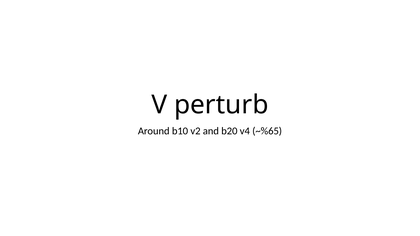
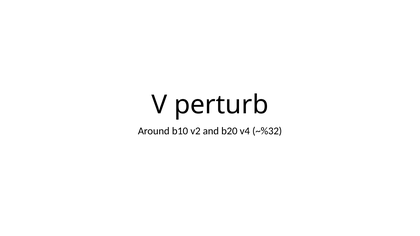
~%65: ~%65 -> ~%32 (267, 131)
